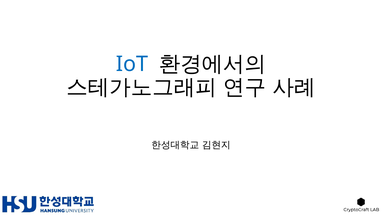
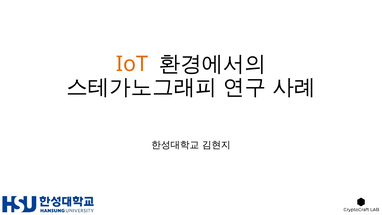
IoT colour: blue -> orange (132, 64)
